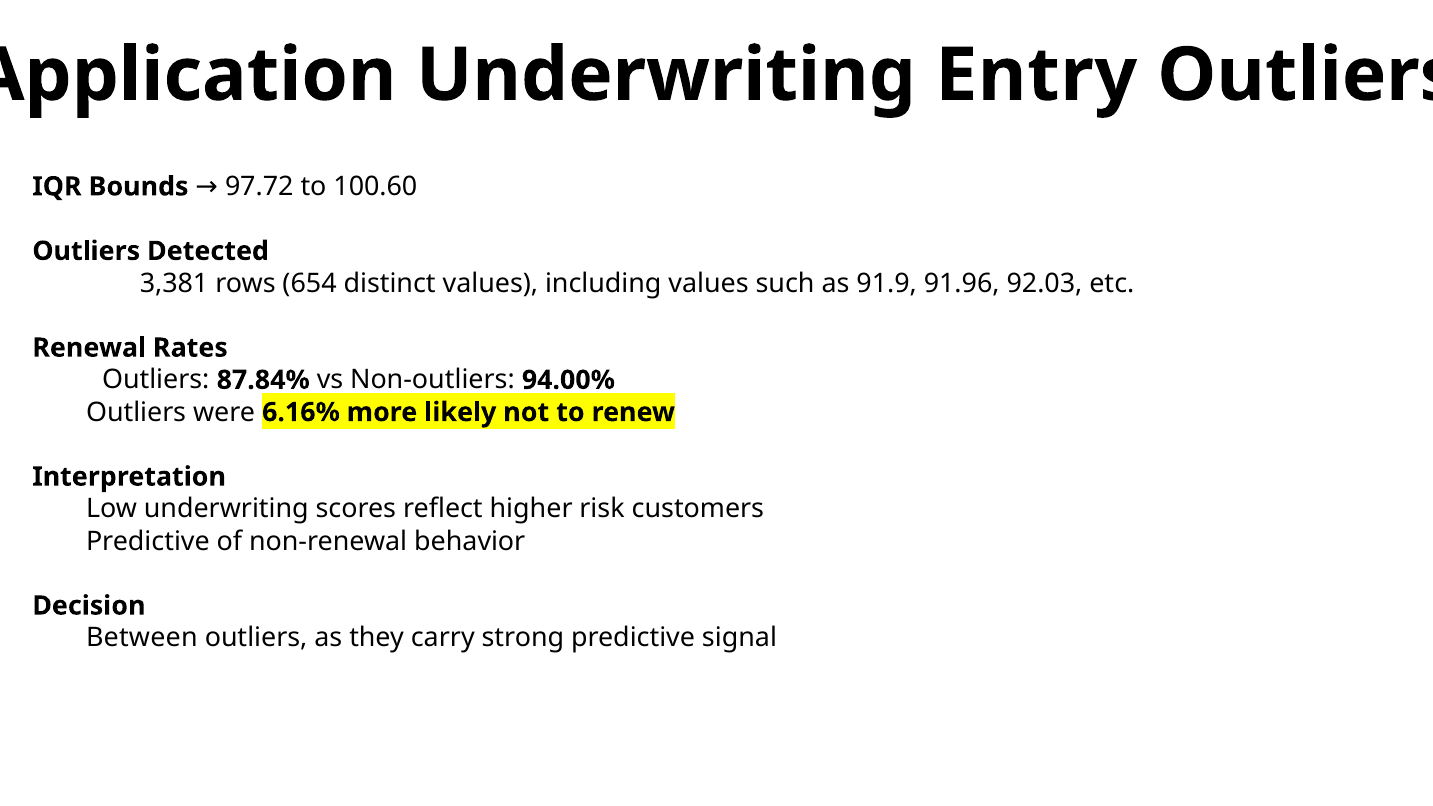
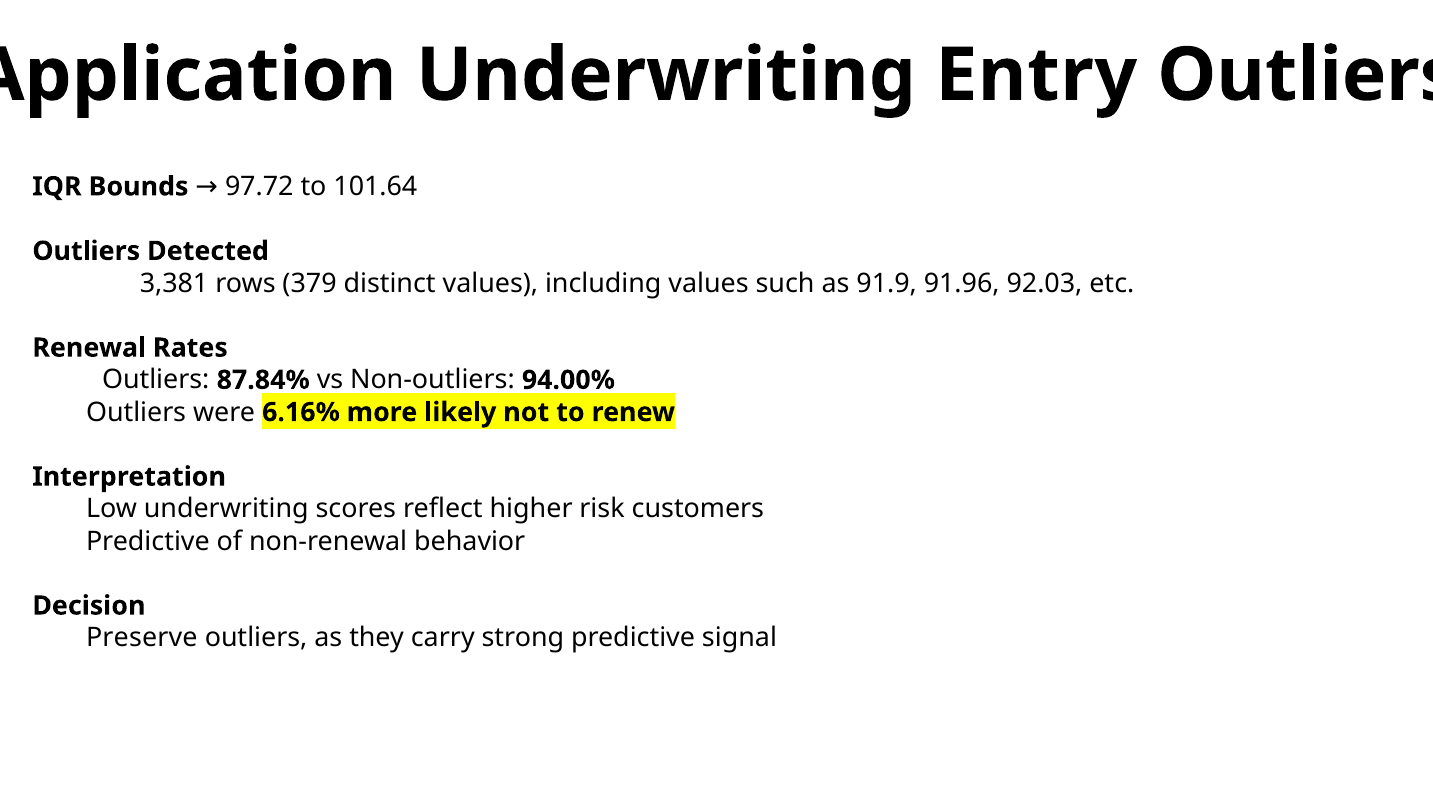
100.60: 100.60 -> 101.64 (375, 187)
654: 654 -> 379 (310, 283)
Between: Between -> Preserve (142, 638)
